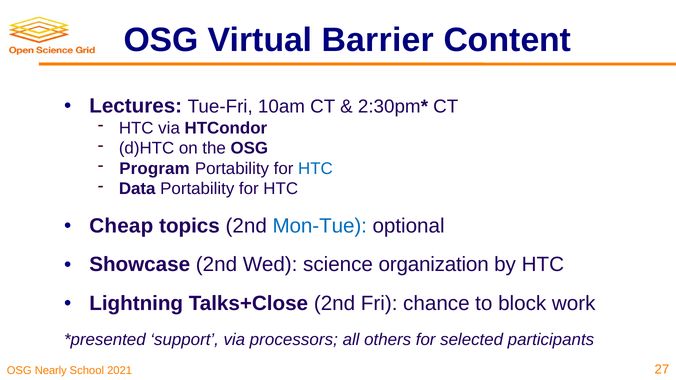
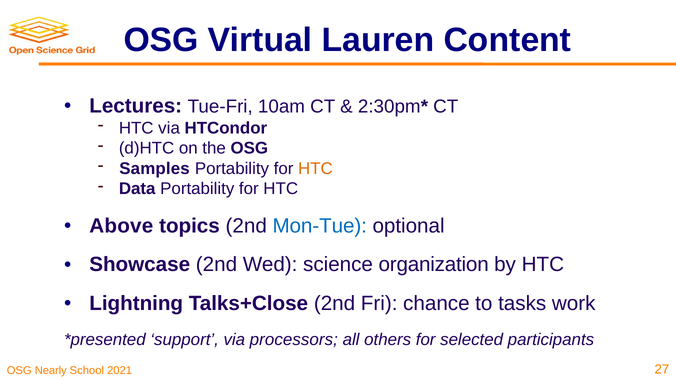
Barrier: Barrier -> Lauren (378, 40)
Program: Program -> Samples (155, 169)
HTC colour: blue -> orange (315, 169)
Cheap: Cheap -> Above (121, 226)
block: block -> tasks (522, 304)
